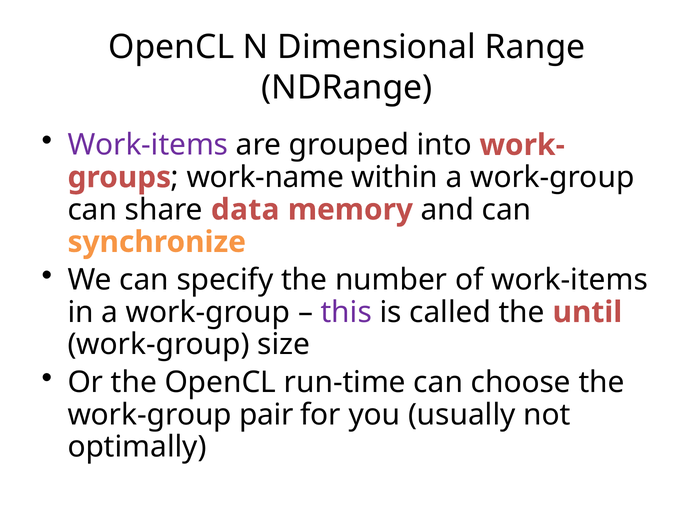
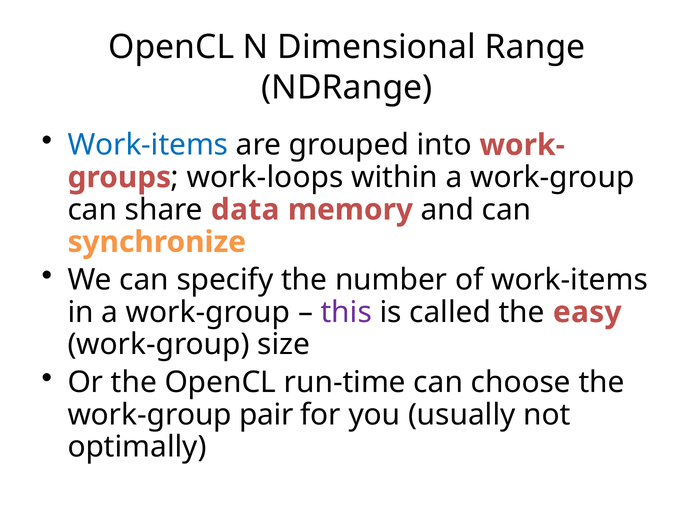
Work-items colour: purple -> blue (148, 145)
work-name: work-name -> work-loops (265, 177)
until: until -> easy (587, 312)
